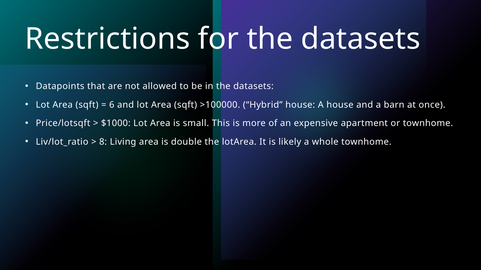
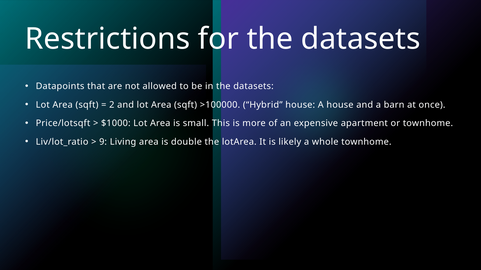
6: 6 -> 2 (112, 105)
8: 8 -> 9 (103, 142)
